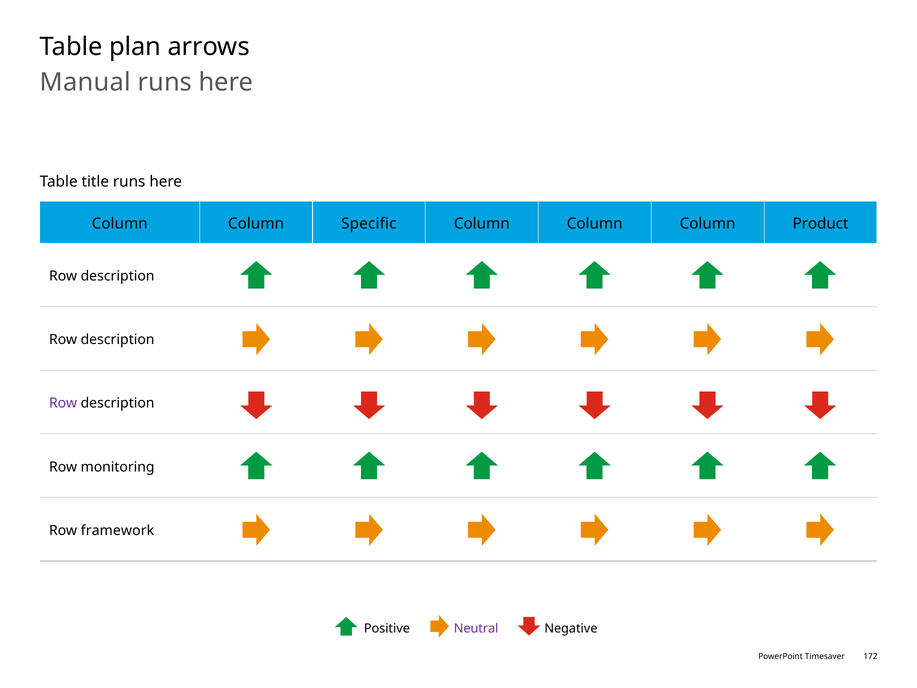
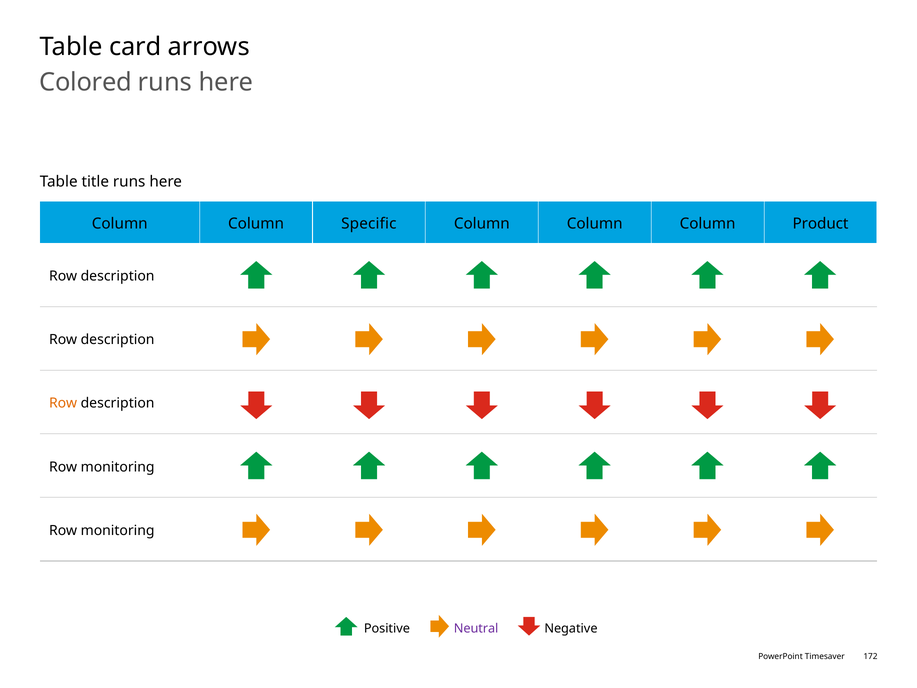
plan: plan -> card (135, 47)
Manual: Manual -> Colored (86, 82)
Row colour: purple -> orange (63, 403)
framework: framework -> monitoring (118, 530)
